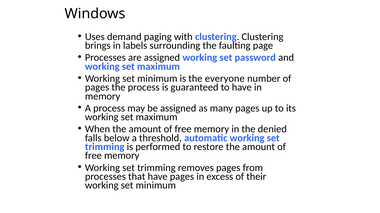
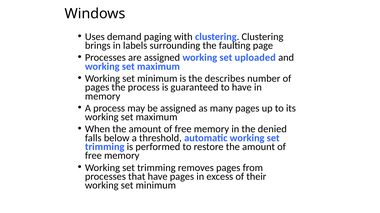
password: password -> uploaded (255, 58)
everyone: everyone -> describes (225, 79)
